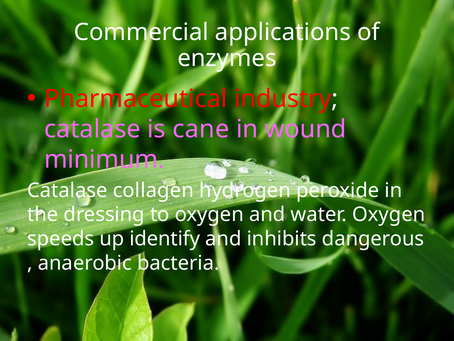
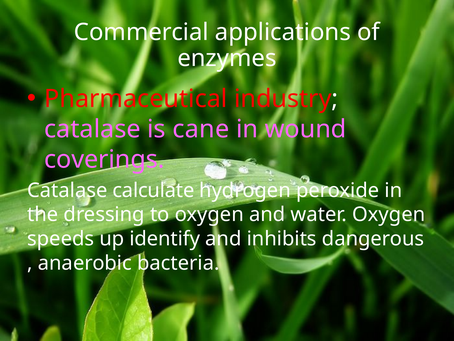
minimum: minimum -> coverings (104, 159)
collagen: collagen -> calculate (153, 190)
